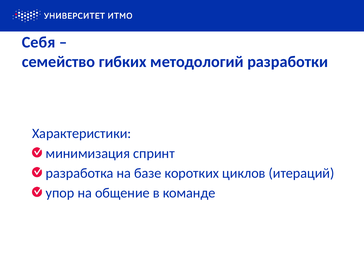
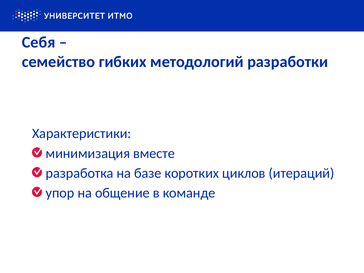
спринт: спринт -> вместе (154, 153)
